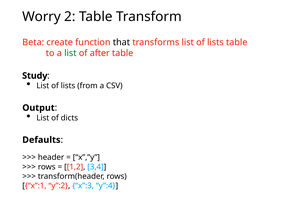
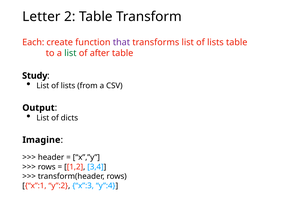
Worry: Worry -> Letter (41, 17)
Beta: Beta -> Each (33, 42)
that colour: black -> purple (121, 42)
Defaults: Defaults -> Imagine (41, 140)
